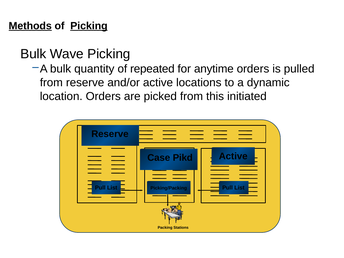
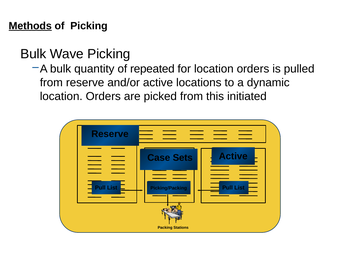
Picking underline: present -> none (89, 26)
for anytime: anytime -> location (214, 69)
Pikd: Pikd -> Sets (183, 158)
